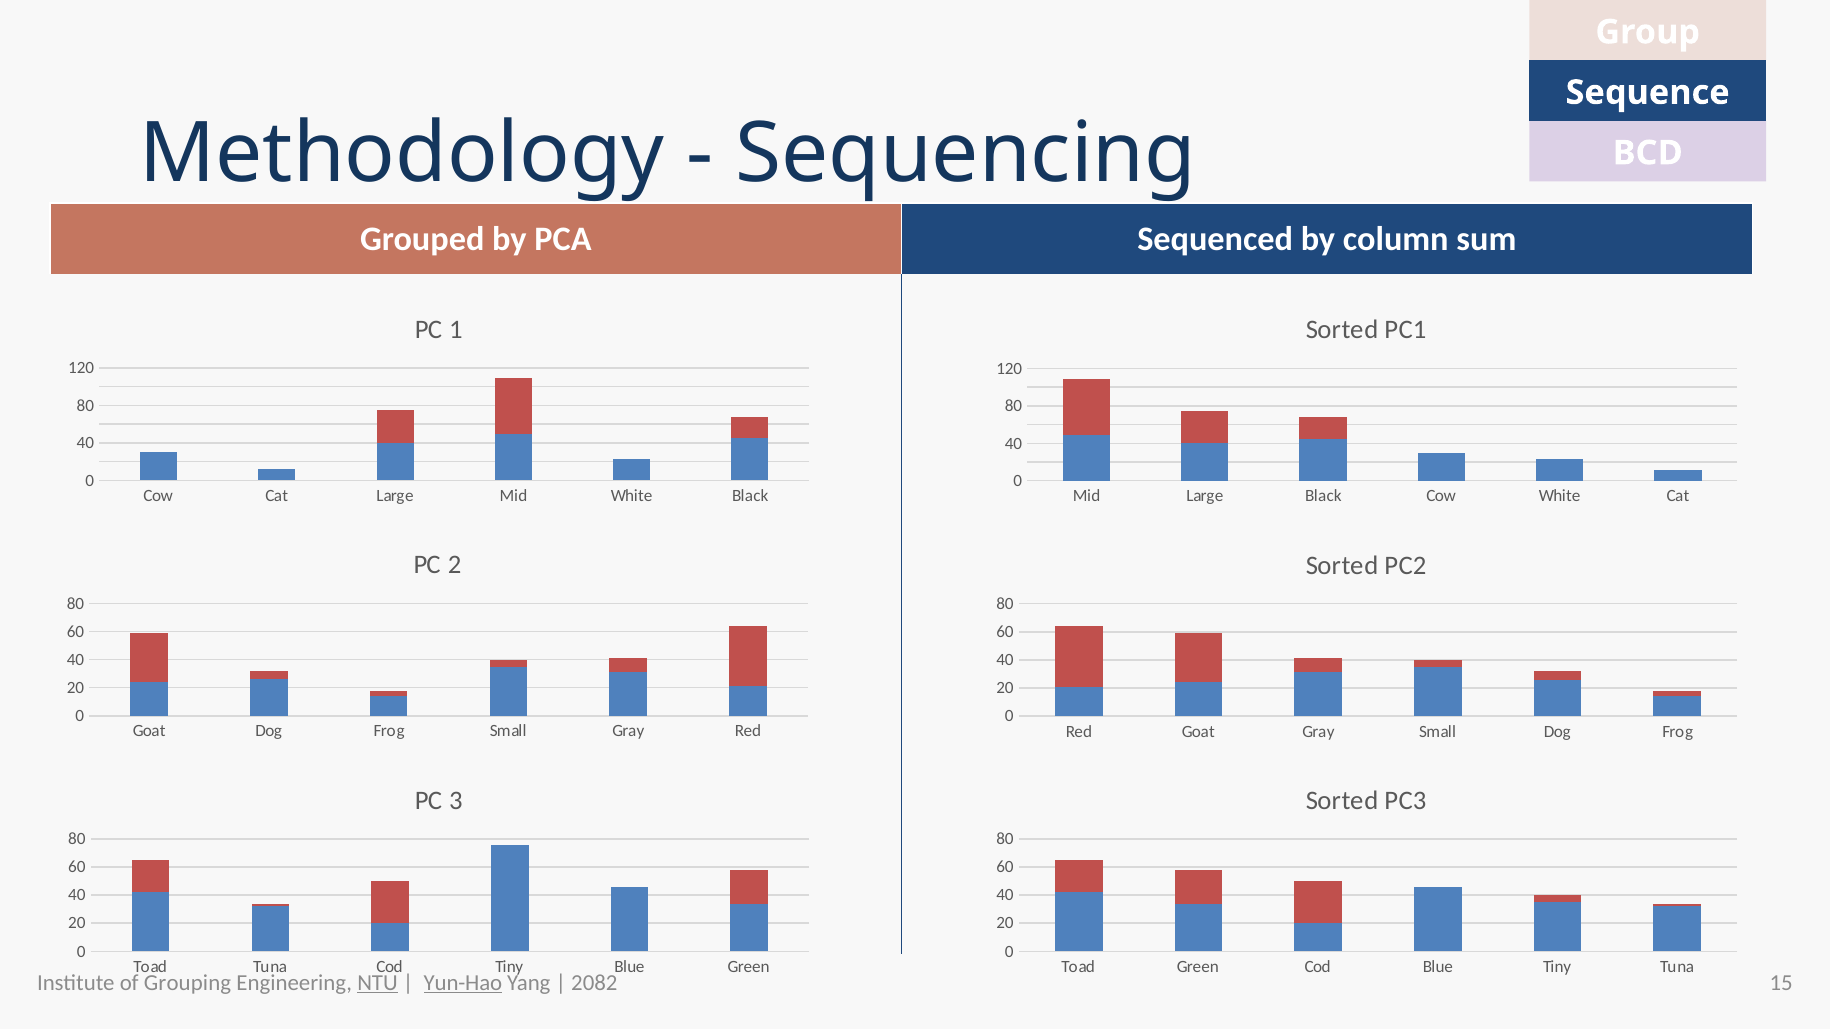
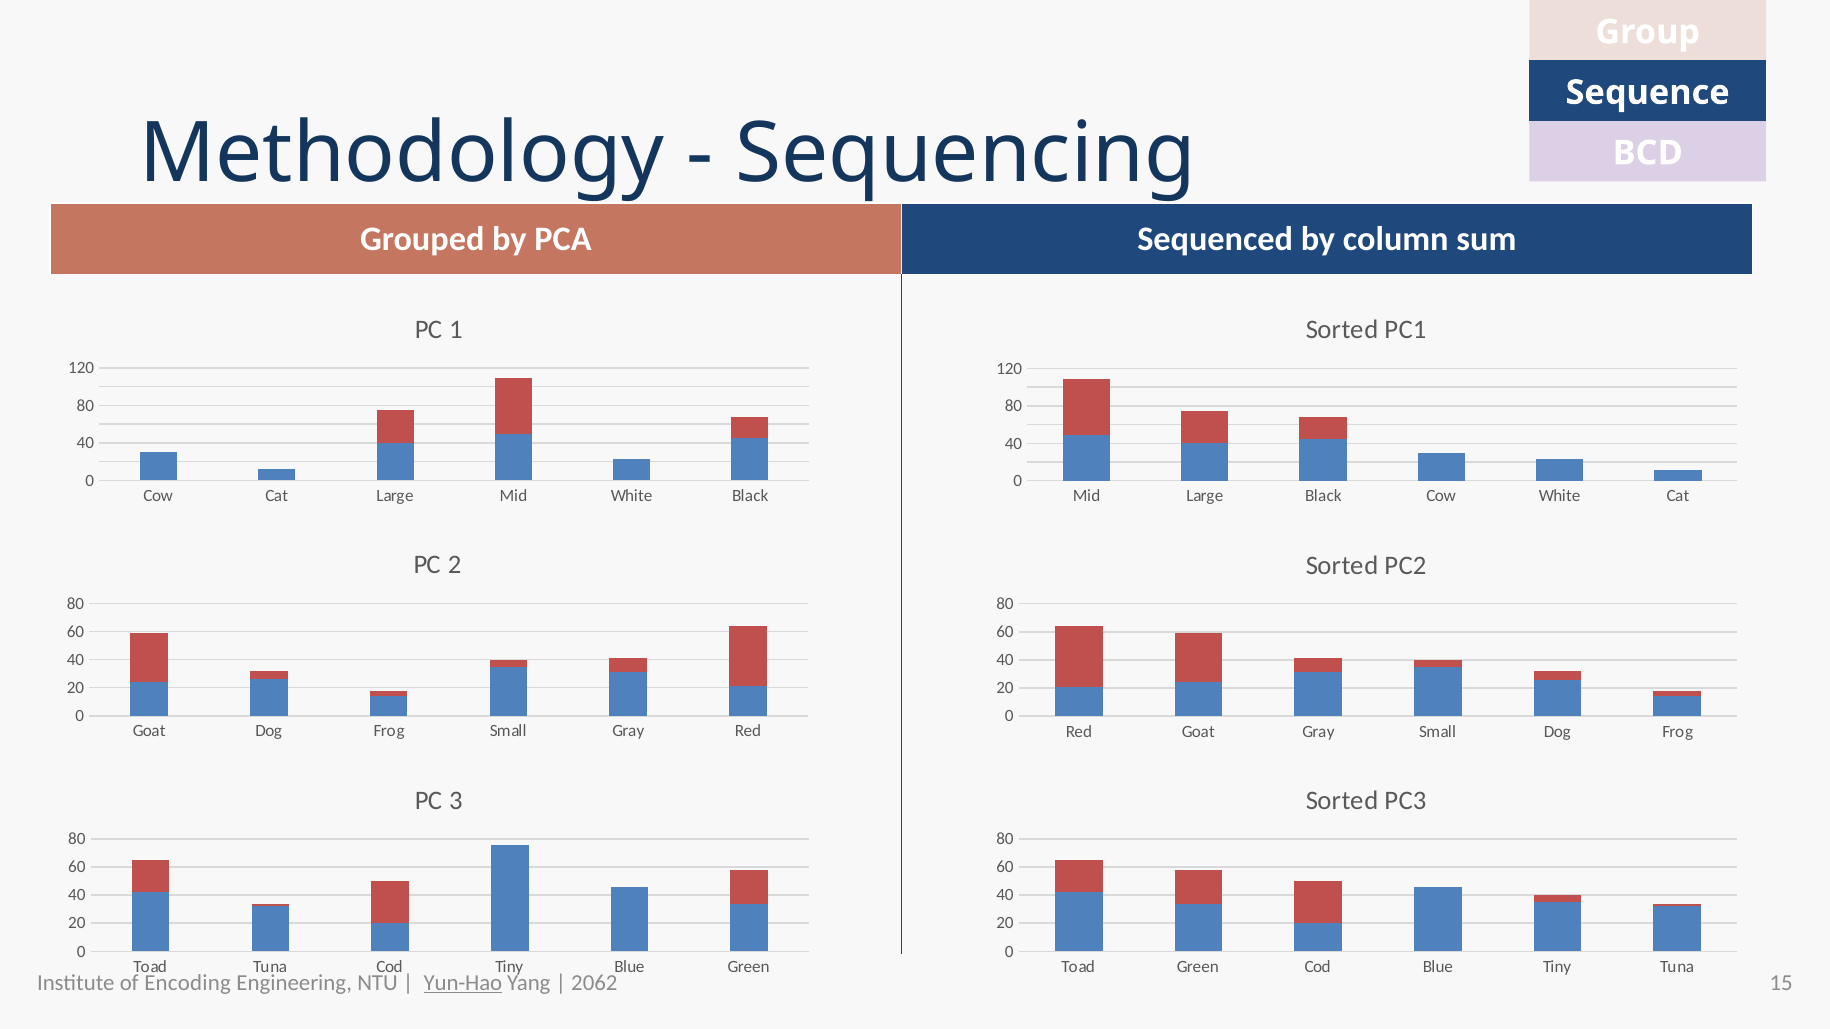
Grouping: Grouping -> Encoding (188, 983)
NTU underline: present -> none (378, 983)
2082: 2082 -> 2062 (594, 983)
